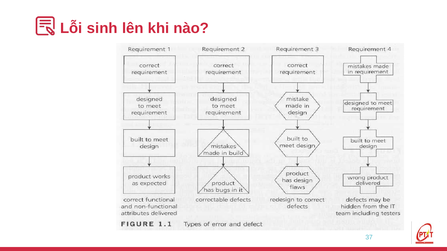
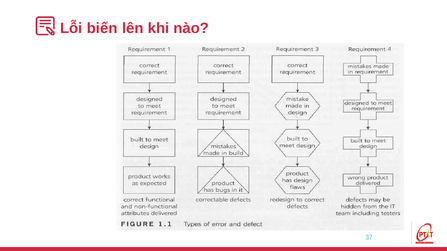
sinh: sinh -> biến (102, 28)
